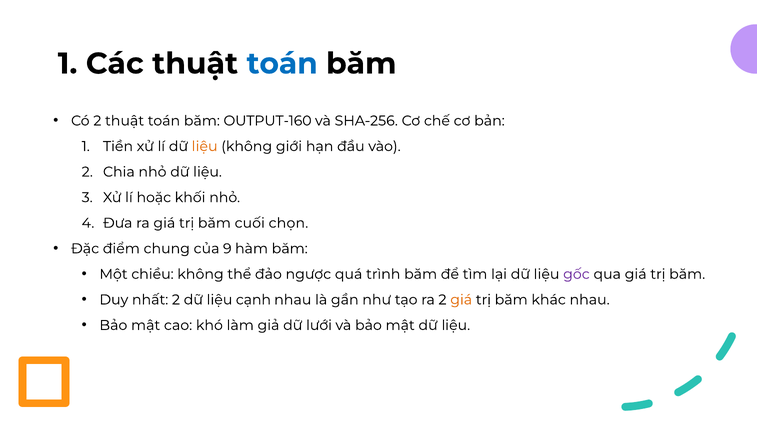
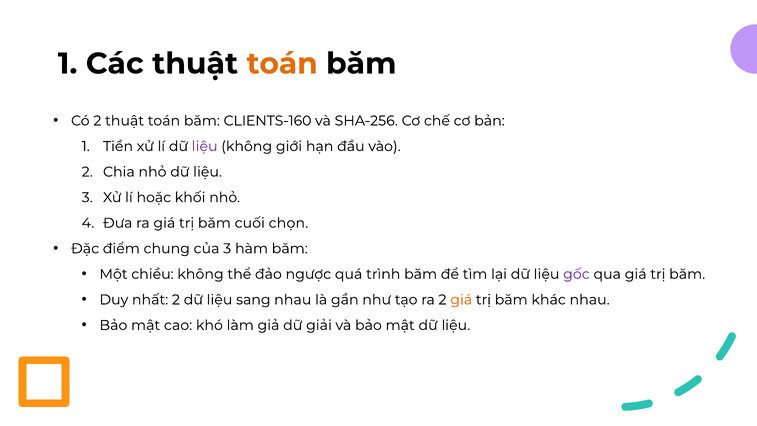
toán colour: blue -> orange (282, 64)
OUTPUT-160: OUTPUT-160 -> CLIENTS-160 (268, 121)
liệu colour: orange -> purple (205, 146)
của 9: 9 -> 3 (227, 248)
cạnh: cạnh -> sang (253, 300)
lưới: lưới -> giải (319, 325)
